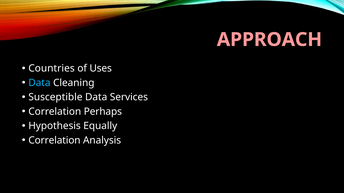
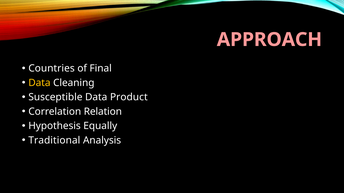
Uses: Uses -> Final (101, 69)
Data colour: light blue -> yellow (39, 83)
Services: Services -> Product (129, 97)
Perhaps: Perhaps -> Relation (103, 112)
Correlation: Correlation -> Traditional (54, 141)
